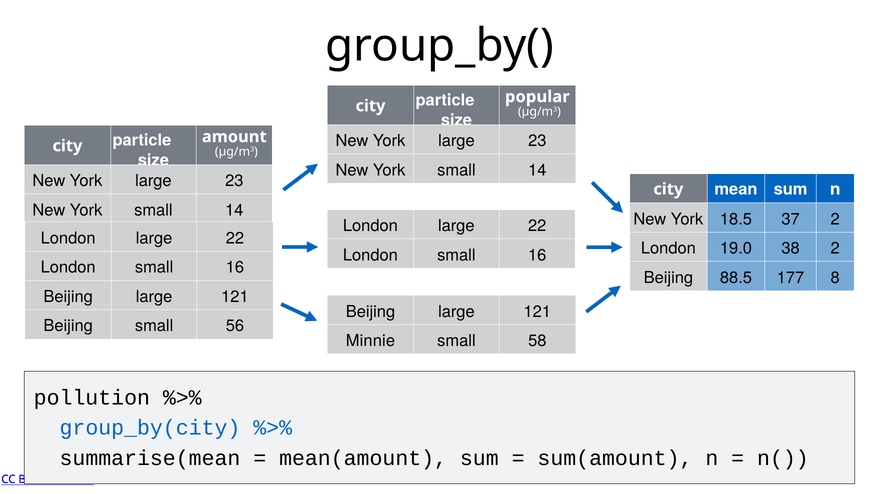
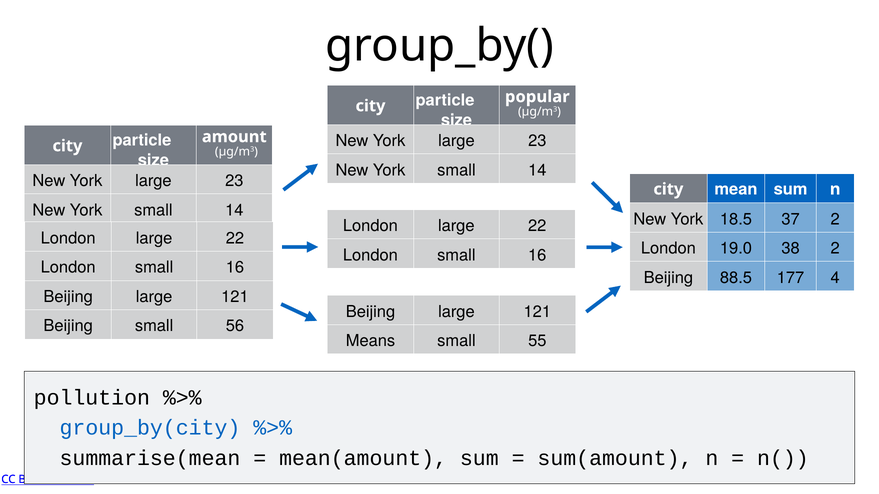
8: 8 -> 4 (835, 278)
Minnie: Minnie -> Means (370, 341)
58: 58 -> 55 (537, 341)
